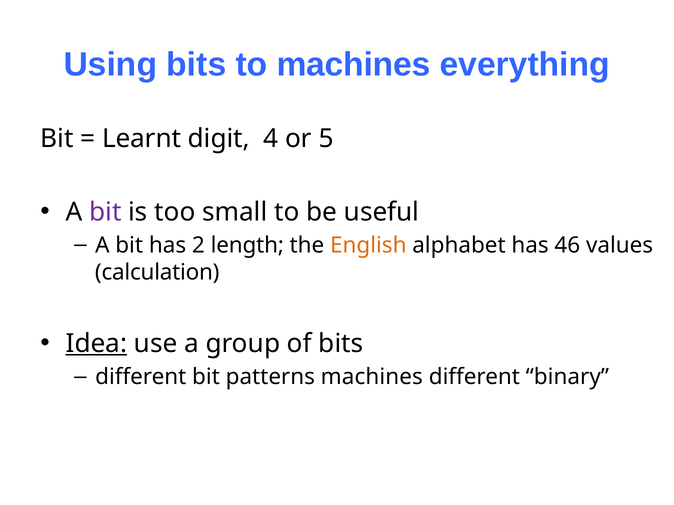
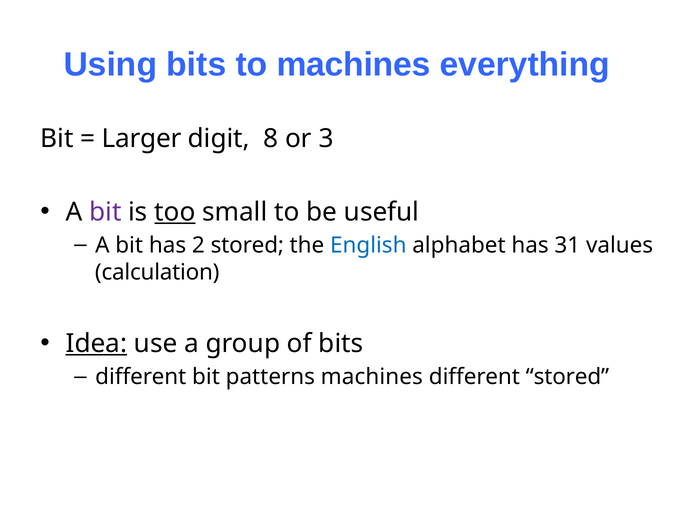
Learnt: Learnt -> Larger (142, 139)
4: 4 -> 8 (271, 139)
5: 5 -> 3 (326, 139)
too underline: none -> present (175, 212)
2 length: length -> stored (247, 246)
English colour: orange -> blue (368, 246)
46: 46 -> 31 (567, 246)
different binary: binary -> stored (567, 377)
